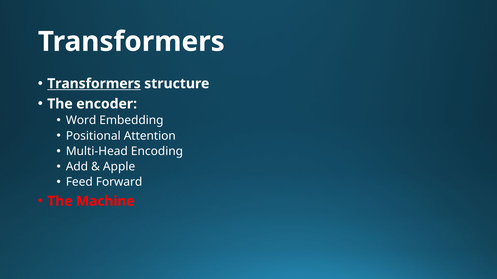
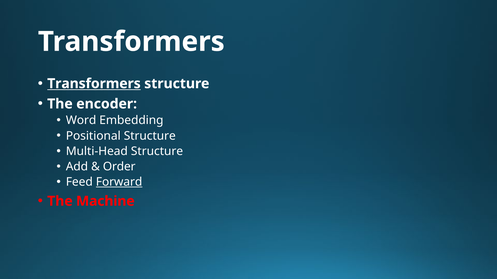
Positional Attention: Attention -> Structure (150, 136)
Multi-Head Encoding: Encoding -> Structure (157, 152)
Apple: Apple -> Order (119, 167)
Forward underline: none -> present (119, 182)
